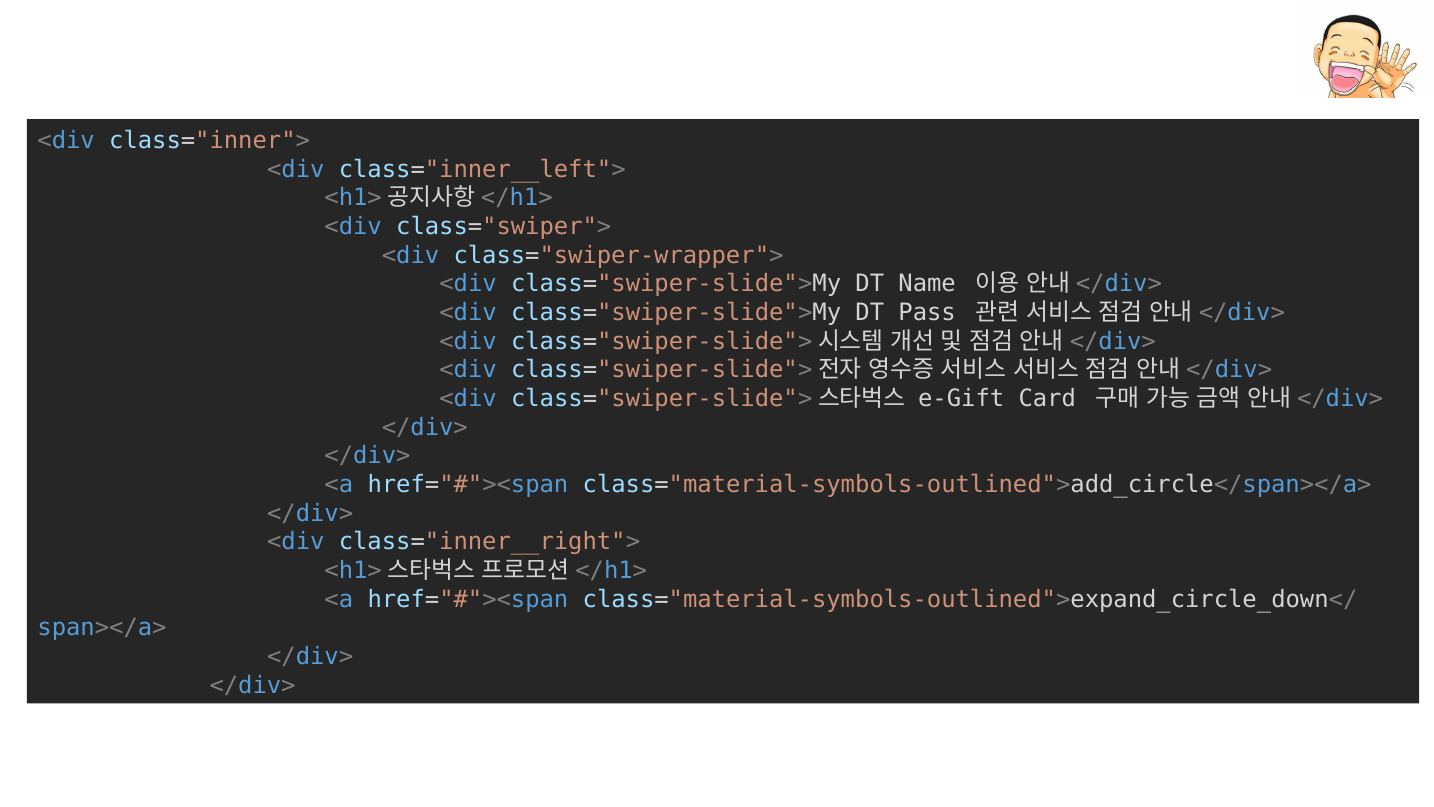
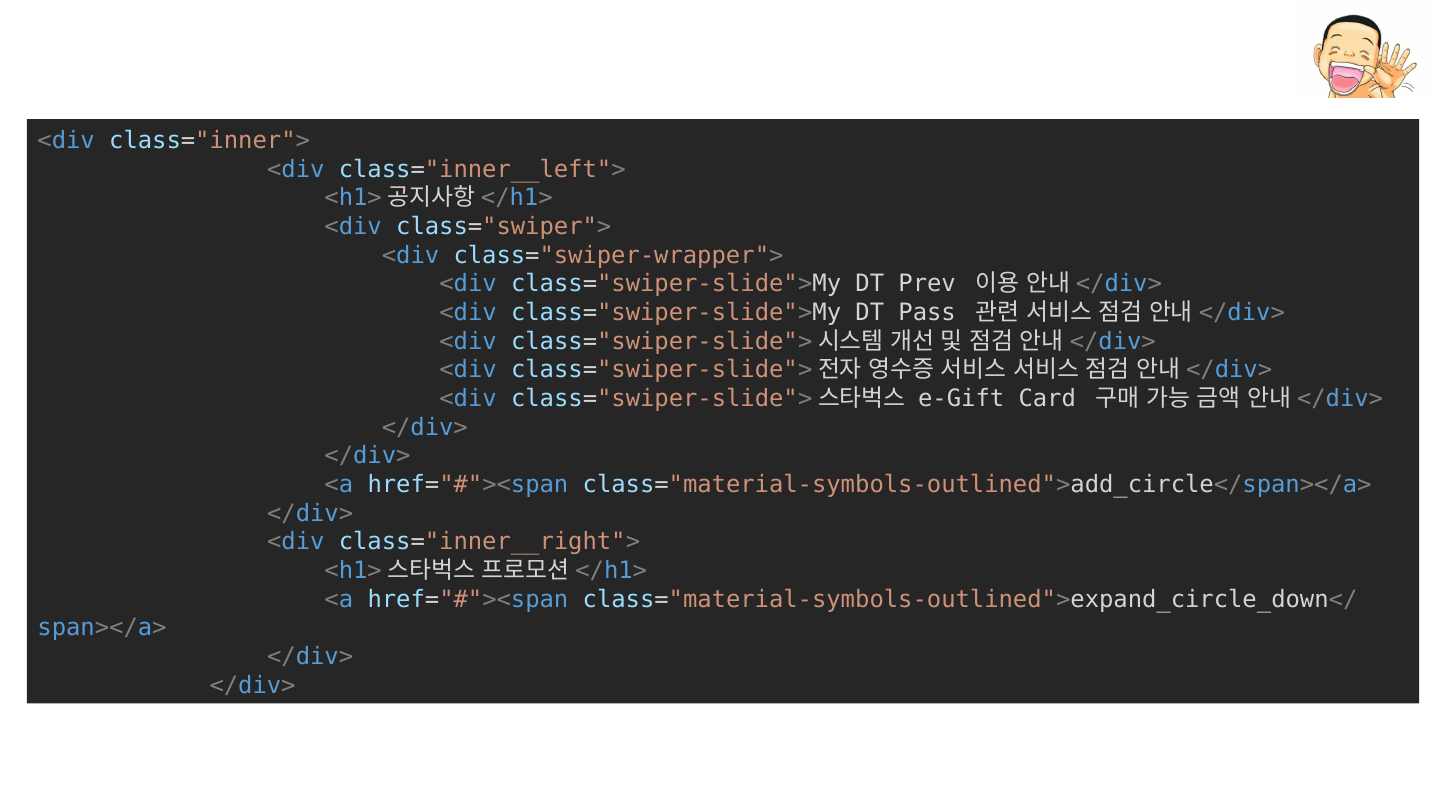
Name: Name -> Prev (927, 284)
